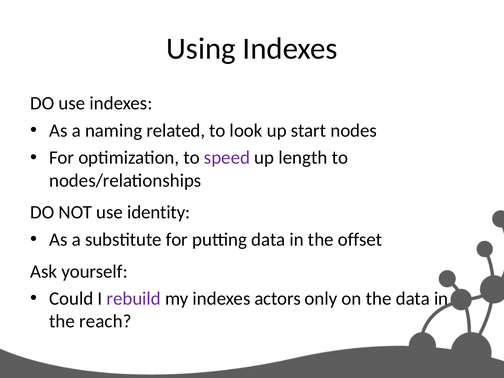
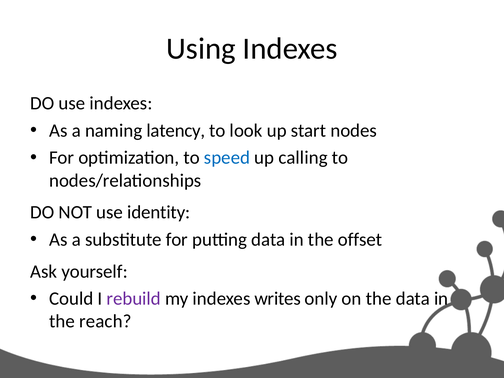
related: related -> latency (176, 131)
speed colour: purple -> blue (227, 158)
length: length -> calling (303, 158)
actors: actors -> writes (278, 299)
